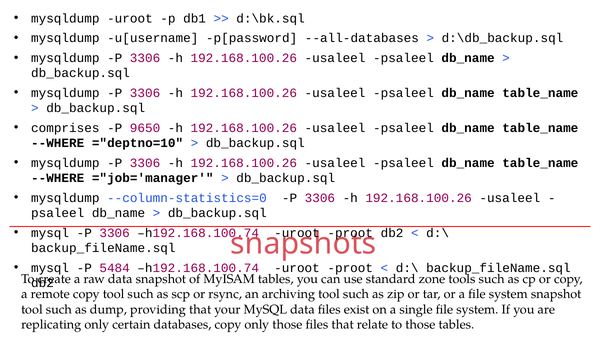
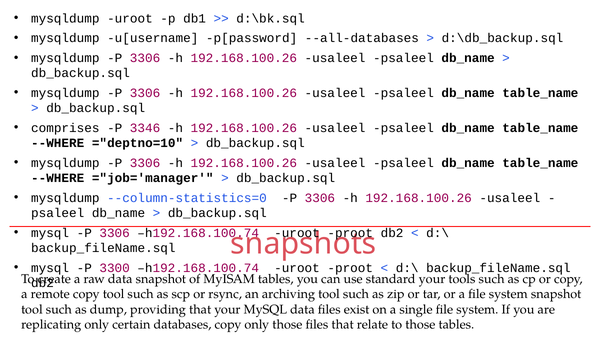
9650: 9650 -> 3346 (145, 128)
5484: 5484 -> 3300 (115, 267)
standard zone: zone -> your (432, 278)
